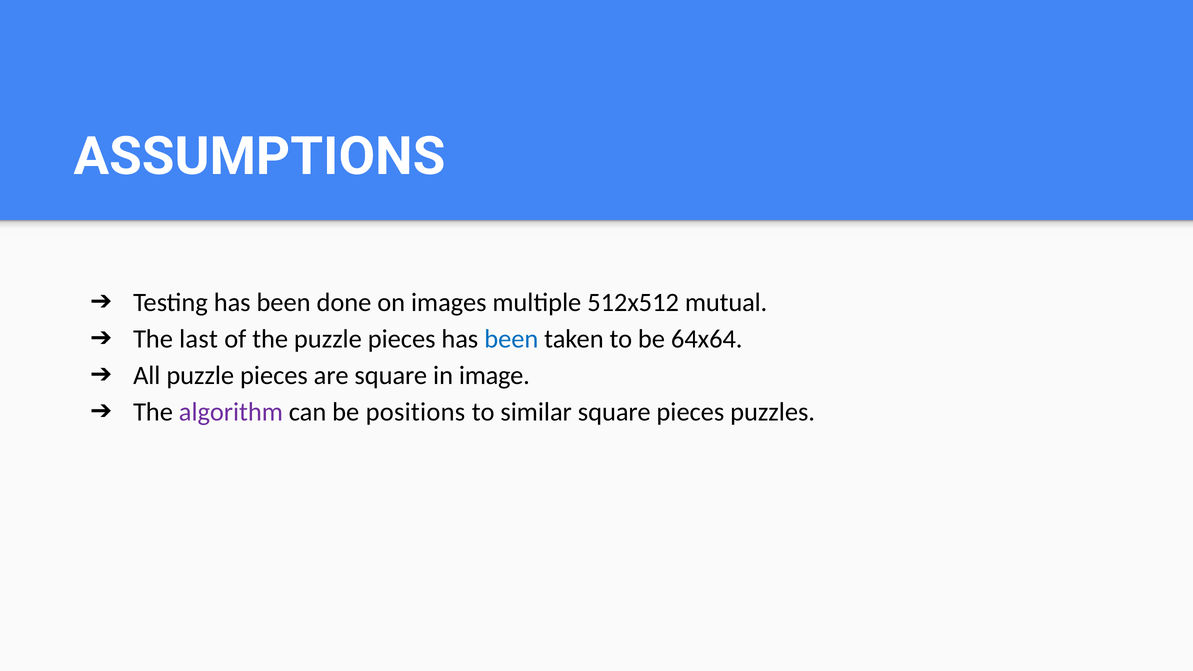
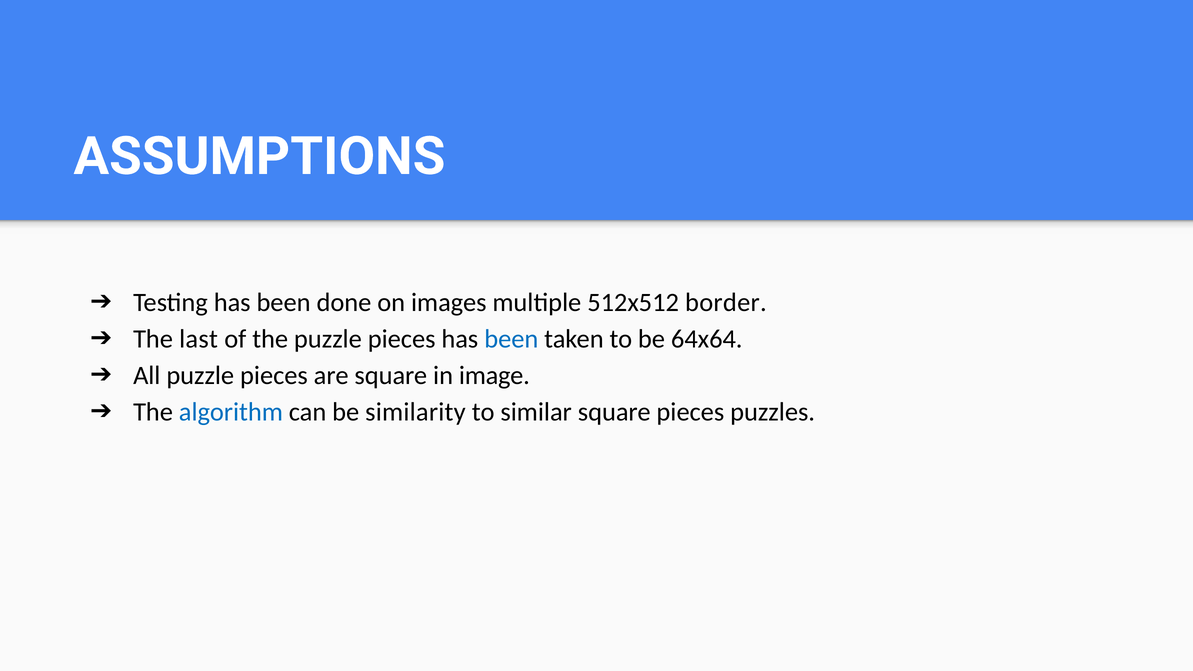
mutual: mutual -> border (726, 303)
algorithm colour: purple -> blue (231, 412)
positions: positions -> similarity (415, 412)
